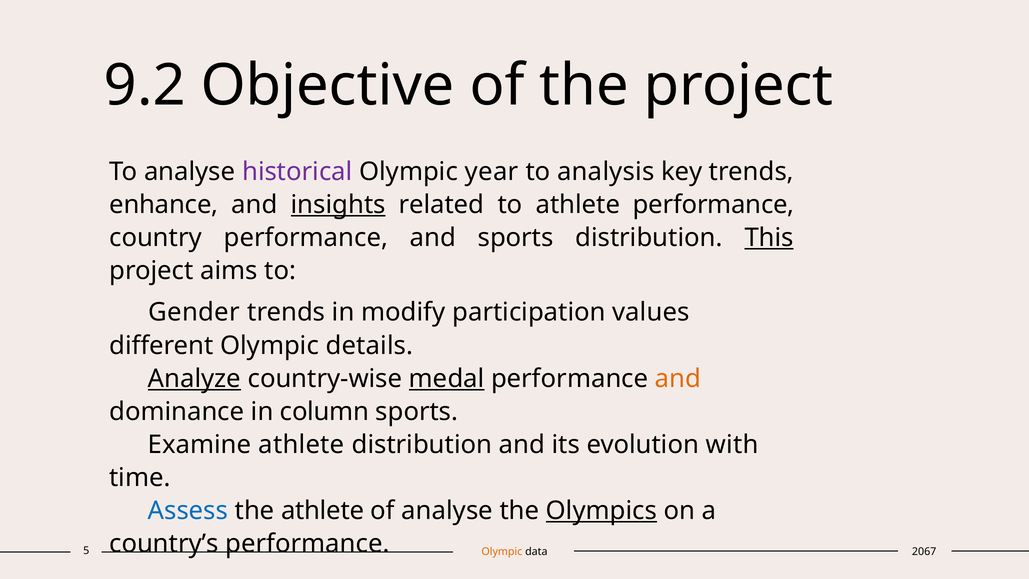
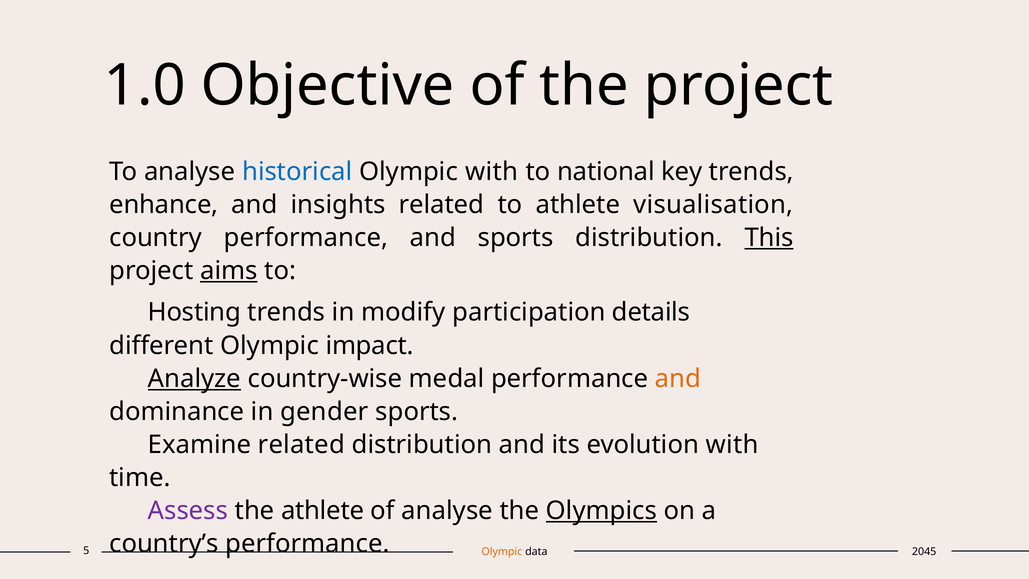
9.2: 9.2 -> 1.0 (145, 86)
historical colour: purple -> blue (297, 172)
Olympic year: year -> with (492, 172)
analysis: analysis -> national (606, 172)
insights underline: present -> none (338, 205)
athlete performance: performance -> visualisation (713, 205)
aims underline: none -> present (229, 271)
Gender: Gender -> Hosting (194, 312)
values: values -> details (651, 312)
details: details -> impact (370, 345)
medal underline: present -> none (447, 378)
column: column -> gender (324, 411)
Examine athlete: athlete -> related (301, 444)
Assess colour: blue -> purple (188, 511)
2067: 2067 -> 2045 (924, 551)
